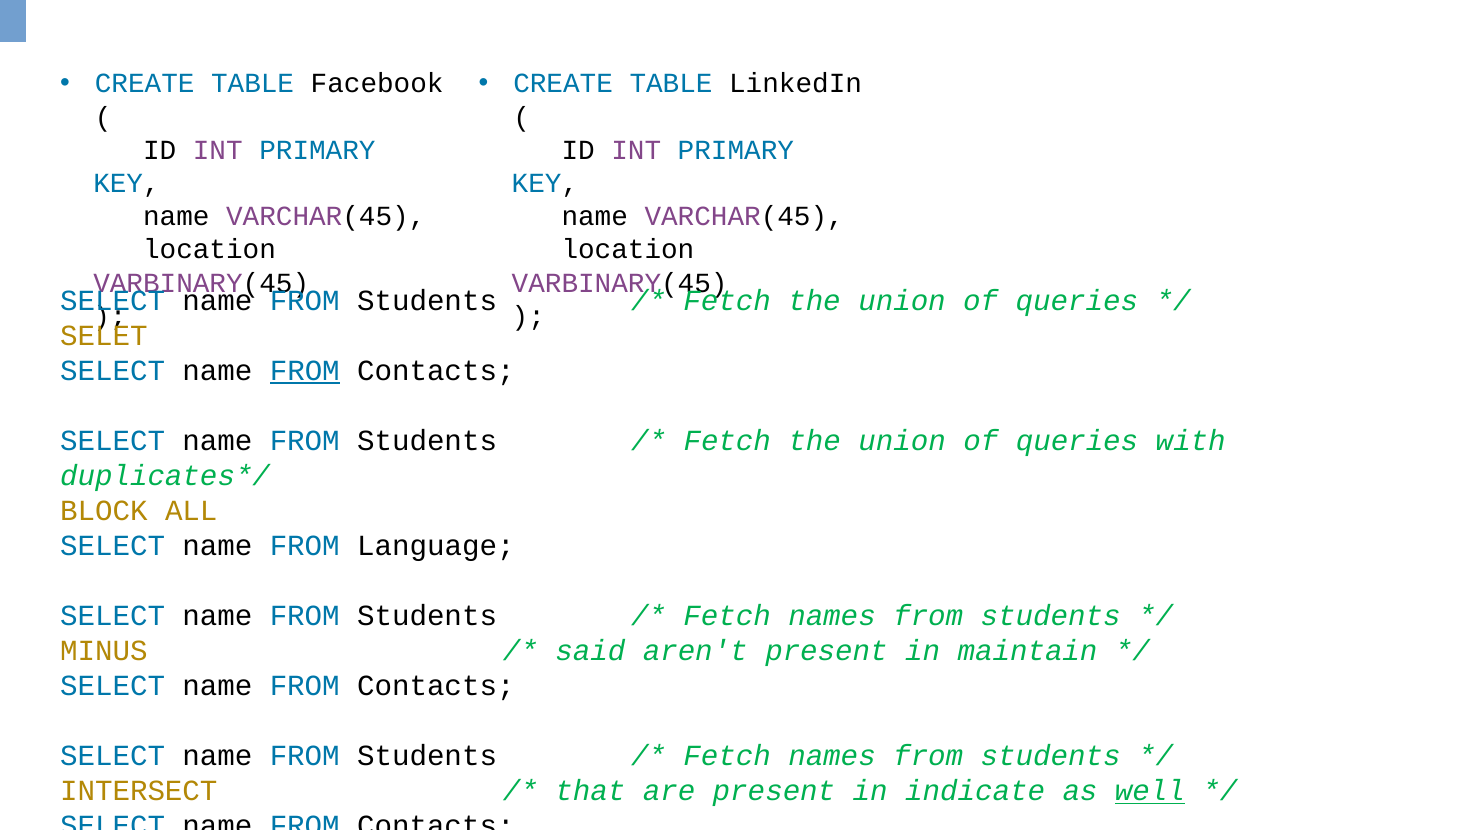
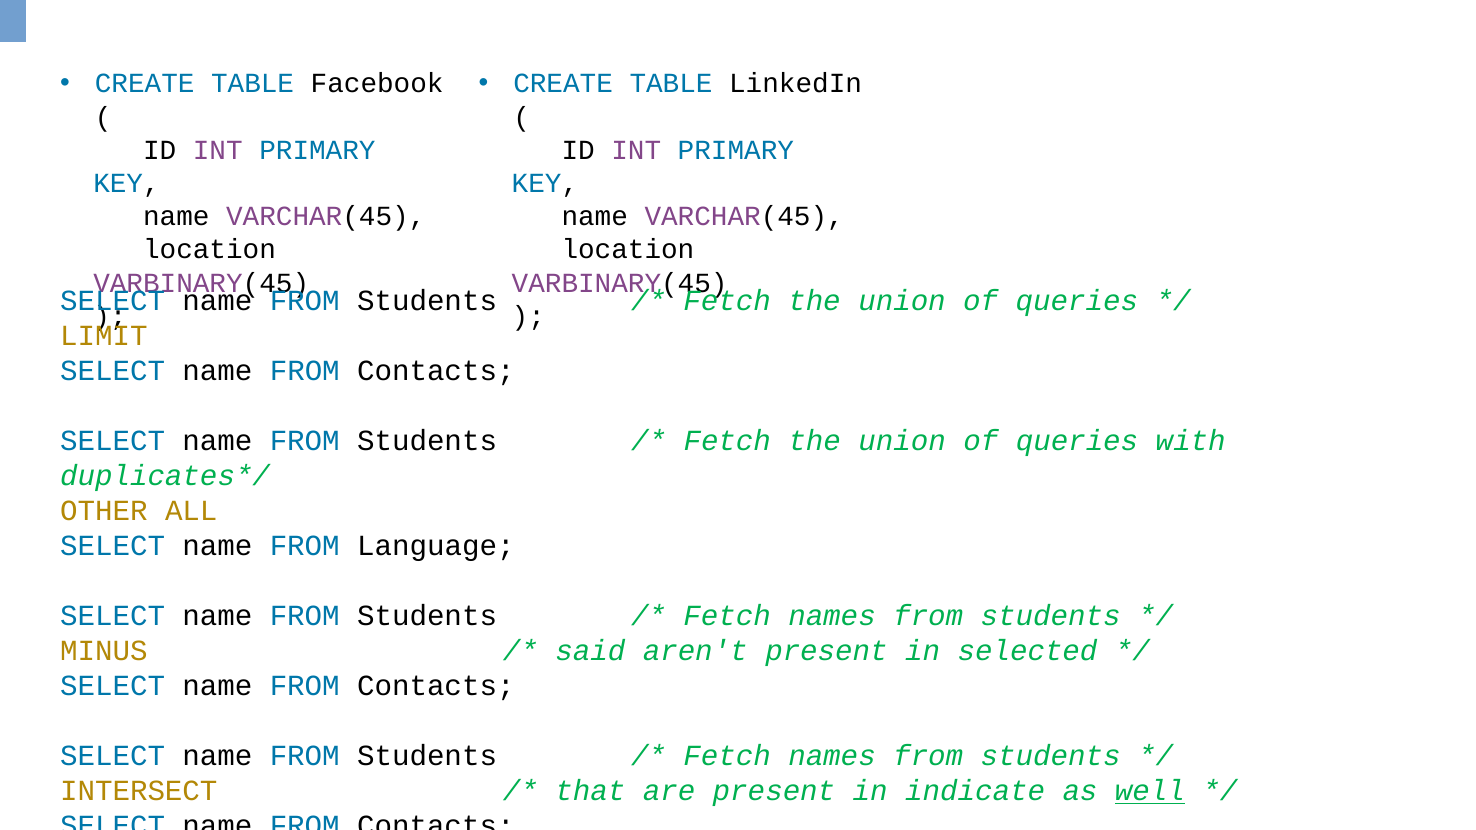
SELET: SELET -> LIMIT (104, 336)
FROM underline: present -> none (305, 371)
BLOCK: BLOCK -> OTHER (104, 511)
maintain: maintain -> selected (1028, 651)
